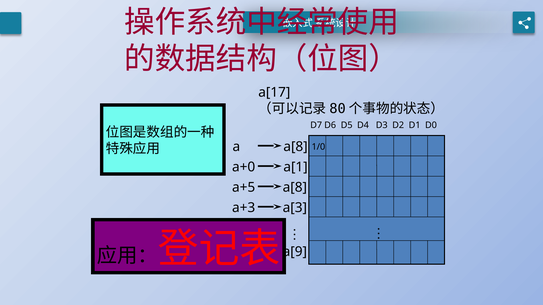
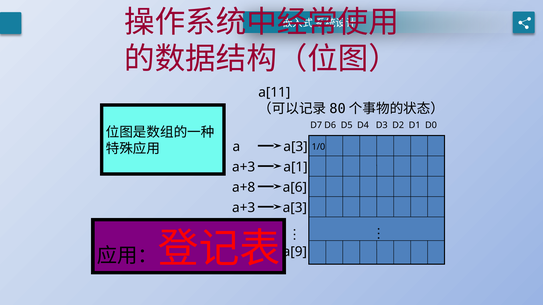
a[17: a[17 -> a[11 (274, 93)
a[8: a[8 -> a[3 (296, 147)
a+0: a+0 -> a+3 (244, 167)
a+5: a+5 -> a+8 (244, 188)
a[8: a[8 -> a[6 (295, 188)
